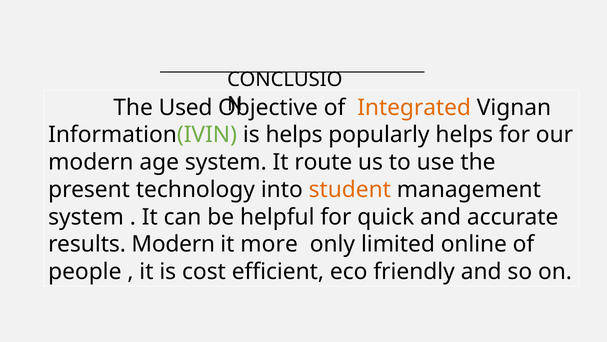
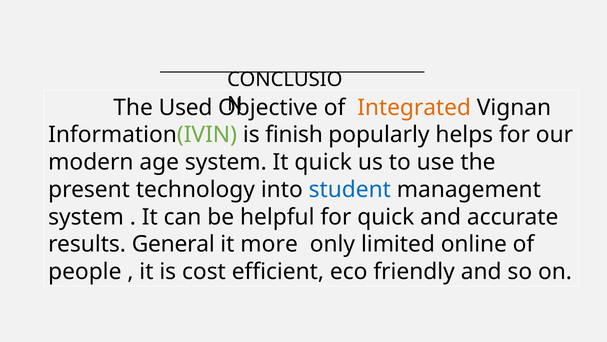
is helps: helps -> finish (294, 135)
It route: route -> quick (323, 162)
student colour: orange -> blue (350, 189)
results Modern: Modern -> General (173, 244)
